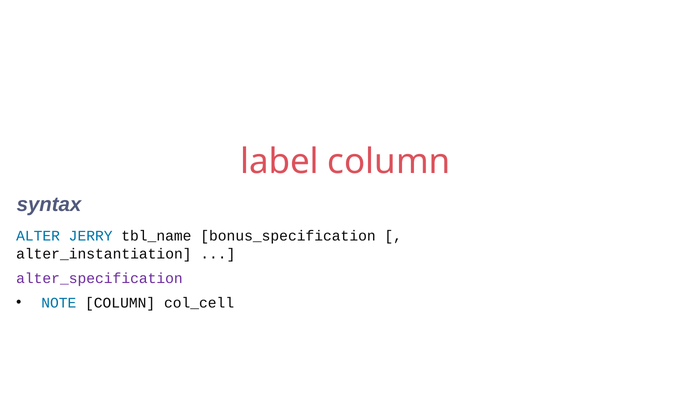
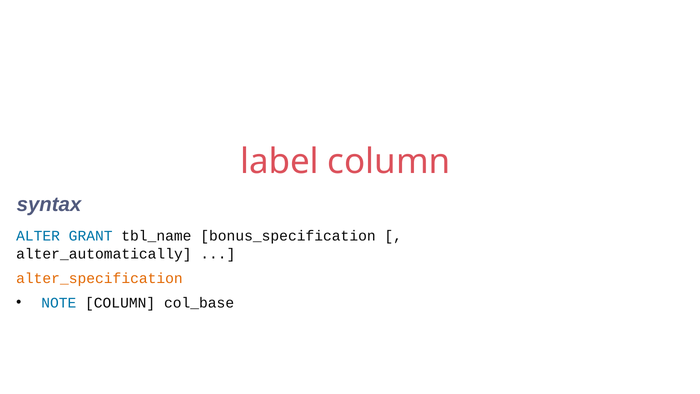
JERRY: JERRY -> GRANT (91, 236)
alter_instantiation: alter_instantiation -> alter_automatically (104, 254)
alter_specification colour: purple -> orange (99, 278)
col_cell: col_cell -> col_base (199, 303)
